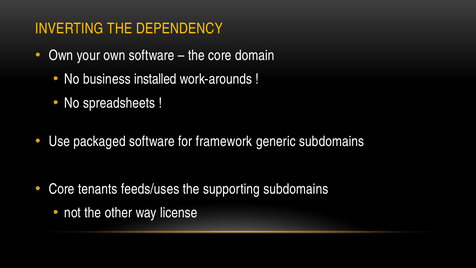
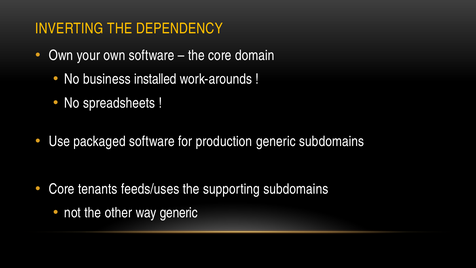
framework: framework -> production (224, 141)
way license: license -> generic (179, 213)
